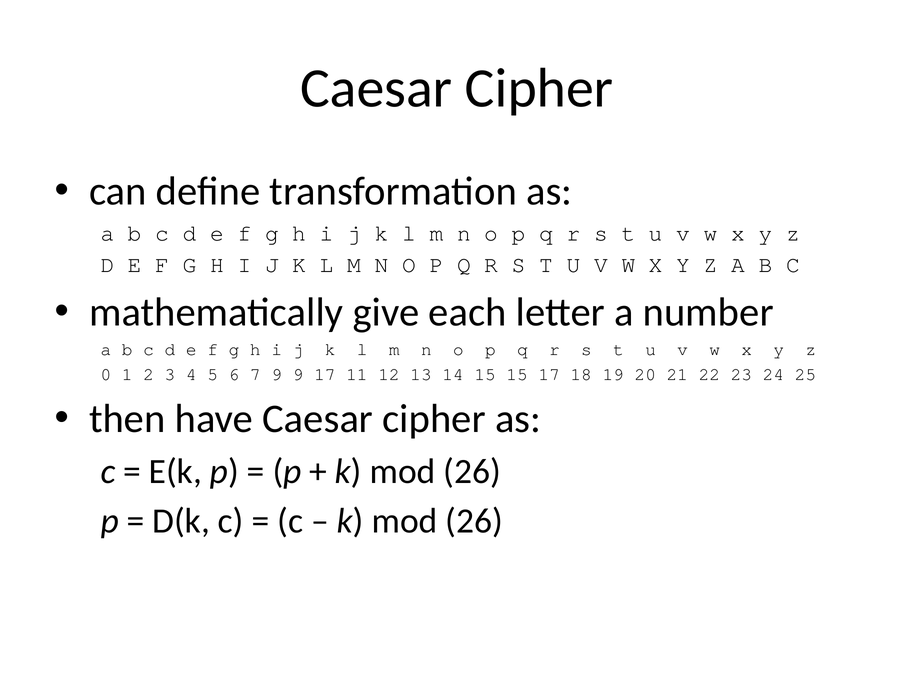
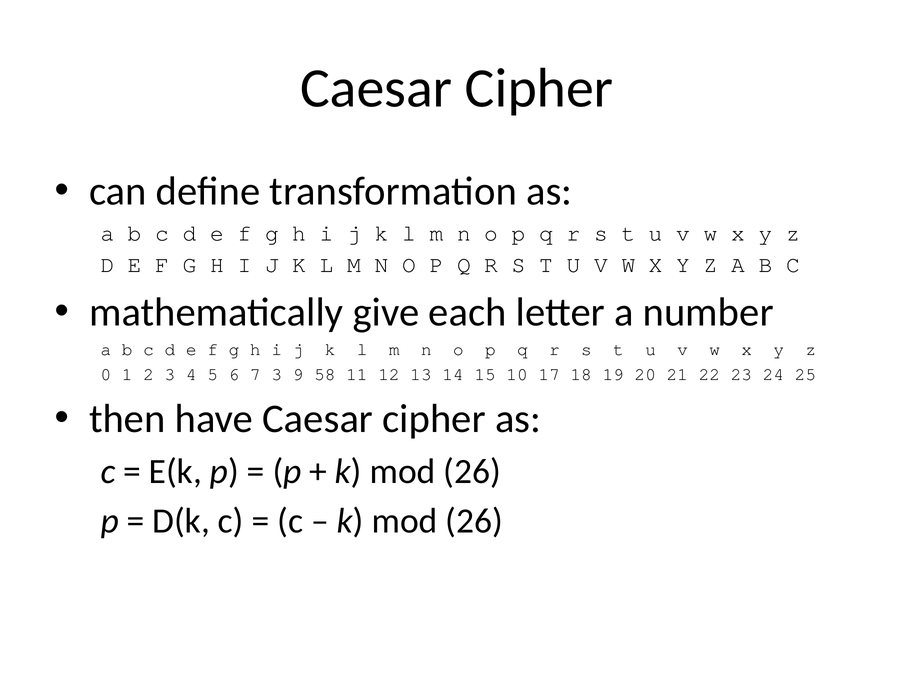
7 9: 9 -> 3 (277, 375)
9 17: 17 -> 58 (325, 375)
15 15: 15 -> 10 (517, 375)
